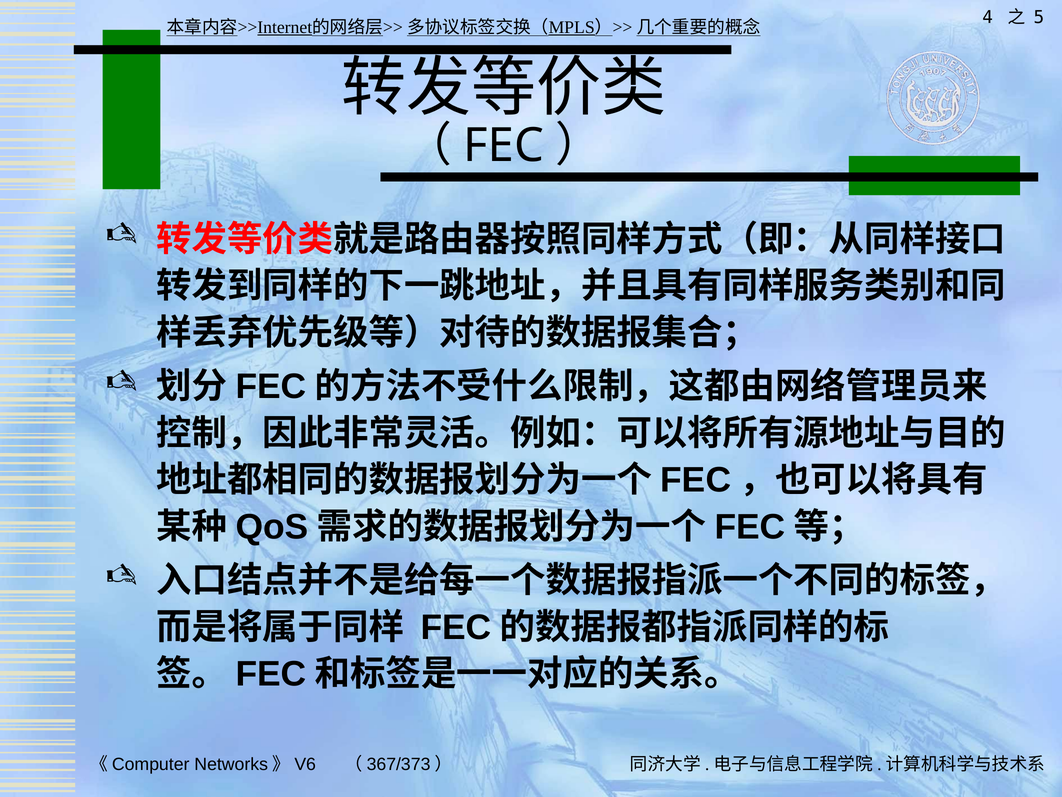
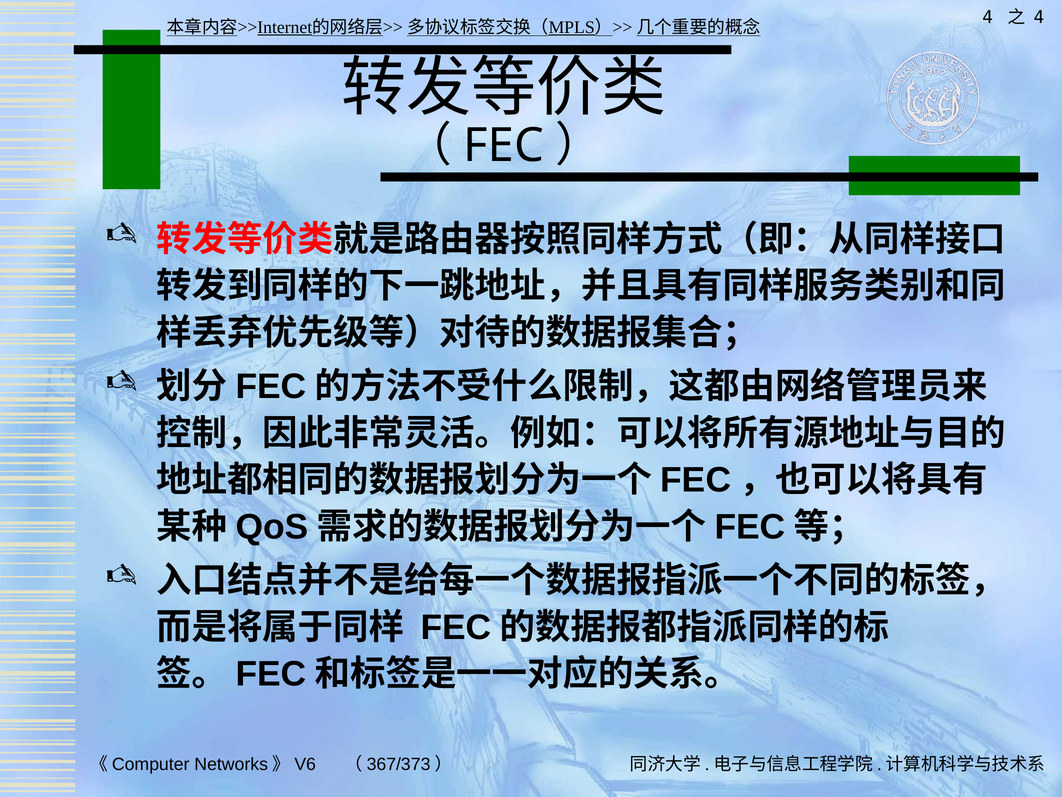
5: 5 -> 4 (1039, 17)
